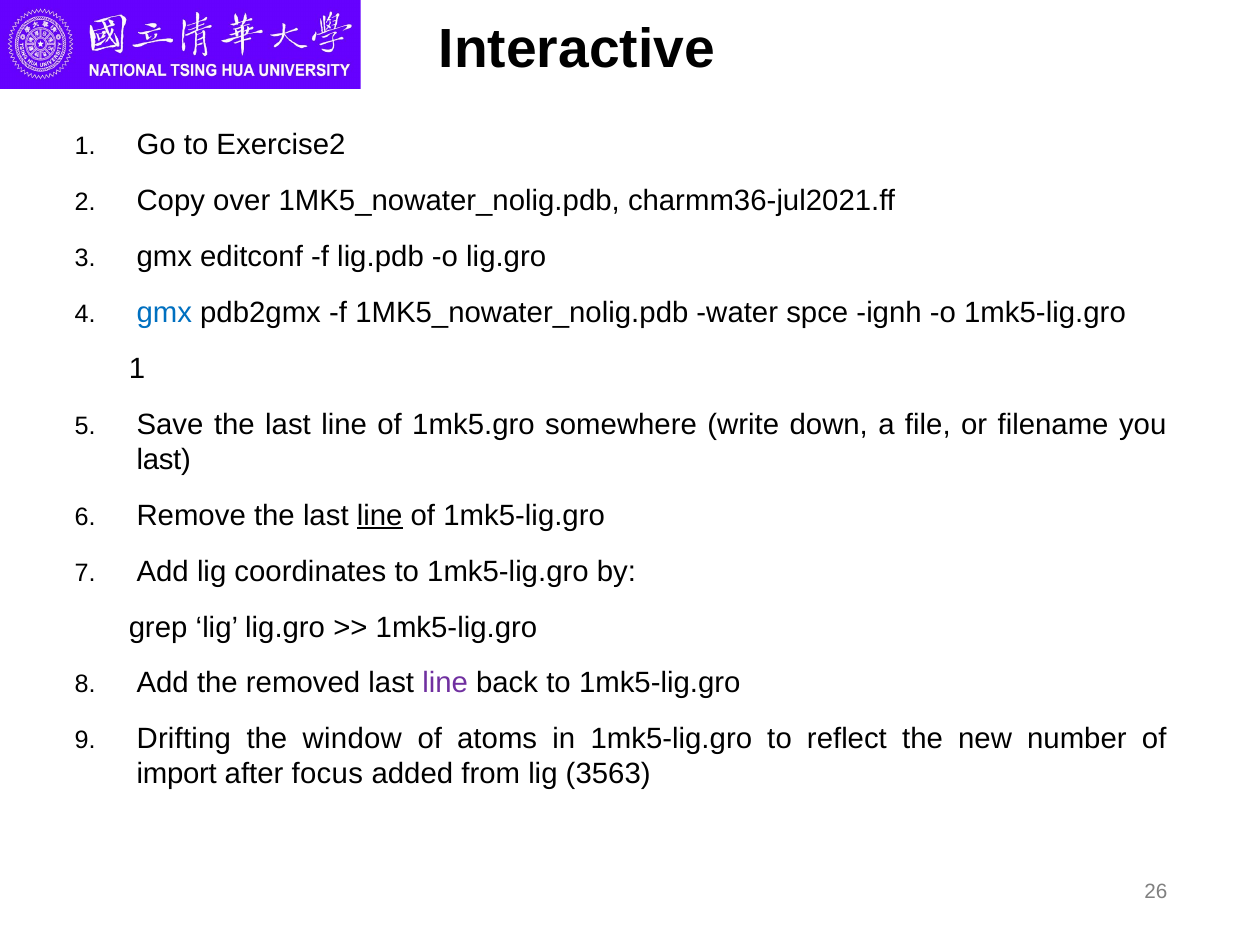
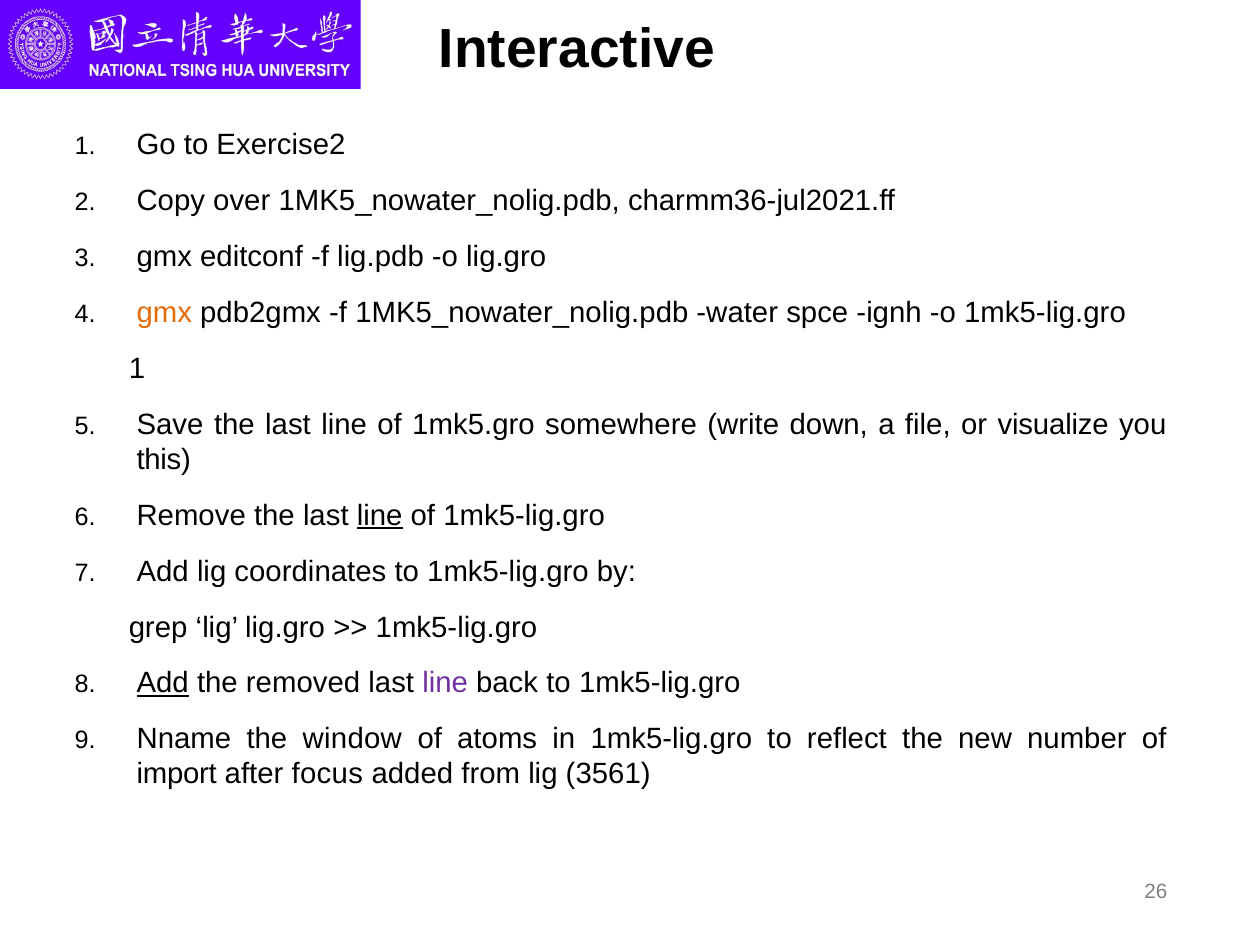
gmx colour: blue -> orange (164, 313)
filename: filename -> visualize (1053, 425)
last: last -> this (164, 460)
Add underline: none -> present (163, 684)
Drifting: Drifting -> Nname (184, 739)
3563: 3563 -> 3561 (608, 775)
